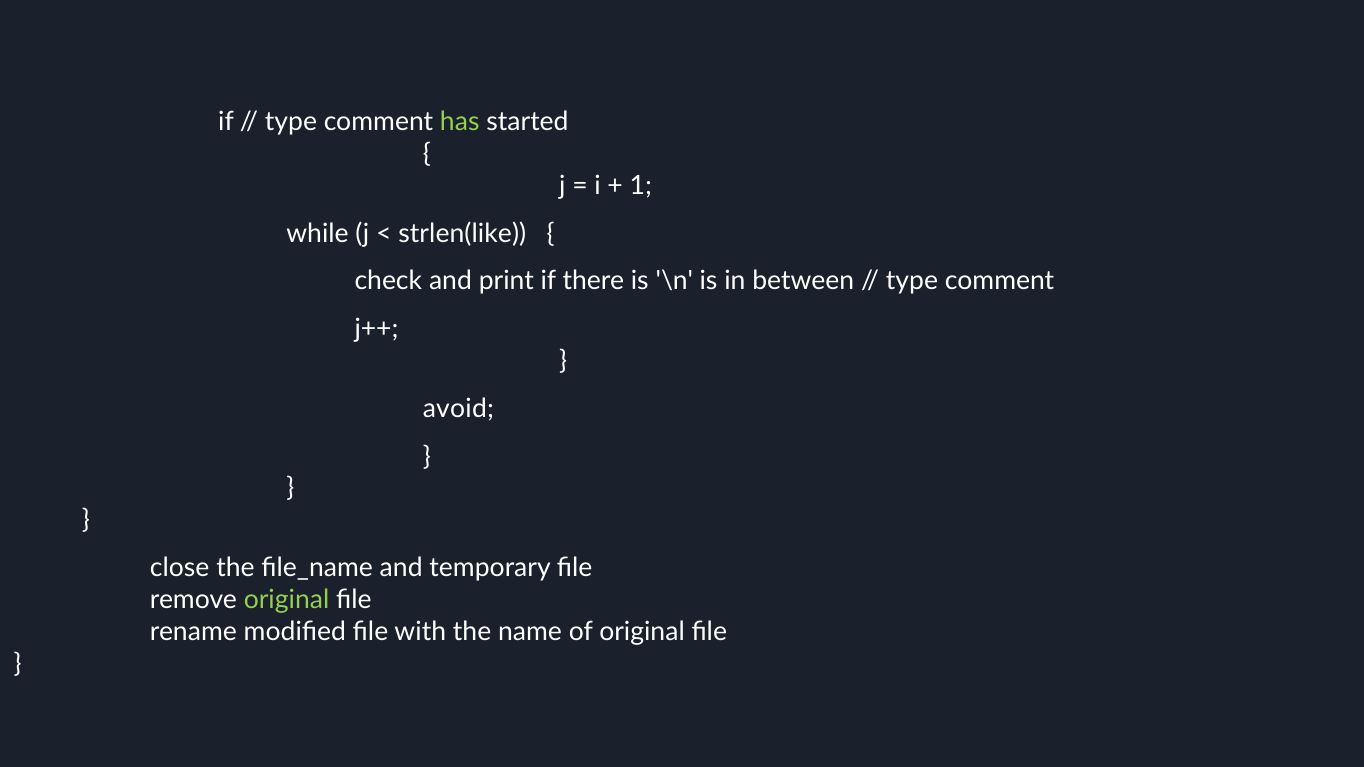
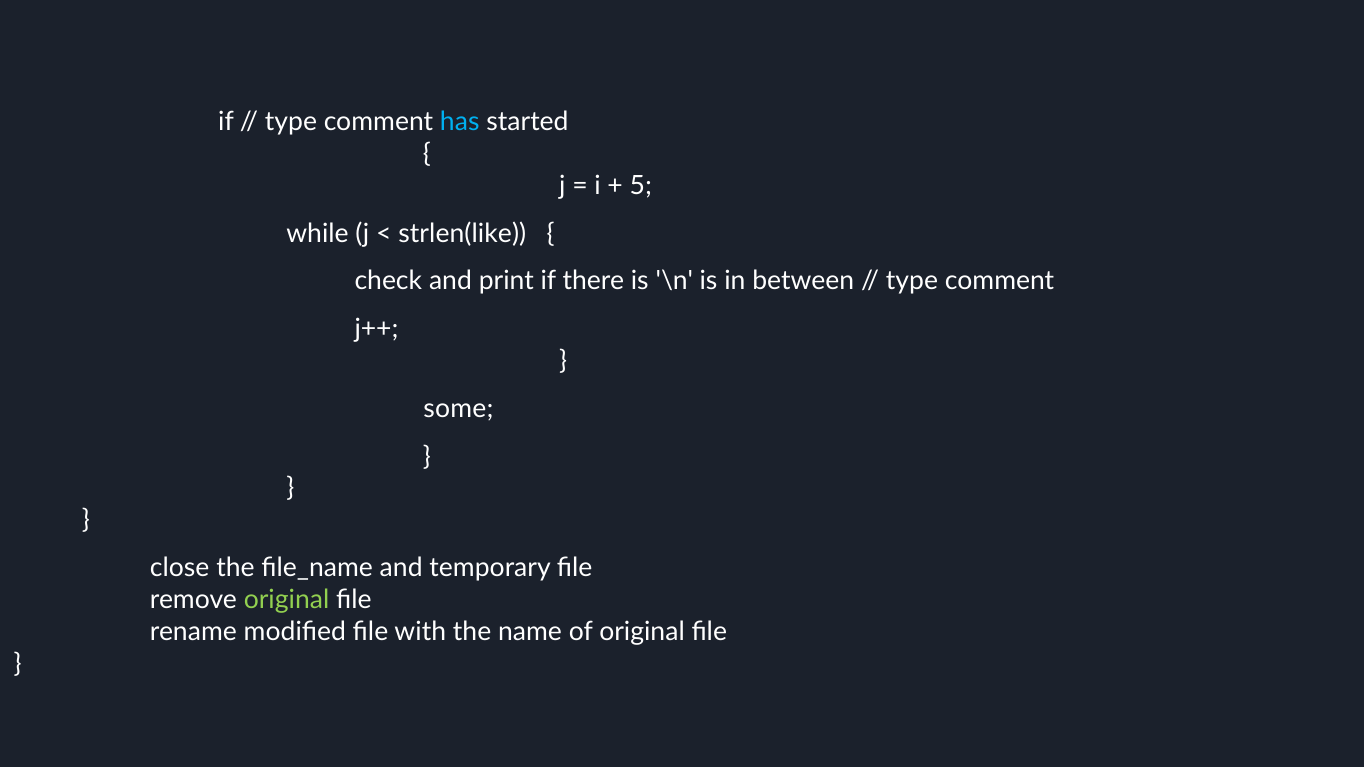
has colour: light green -> light blue (460, 122)
1: 1 -> 5 (641, 186)
avoid: avoid -> some (458, 409)
